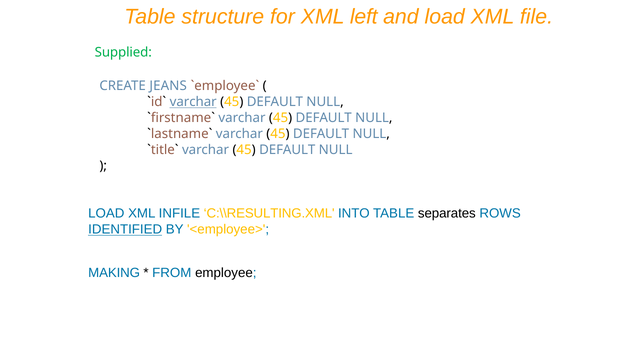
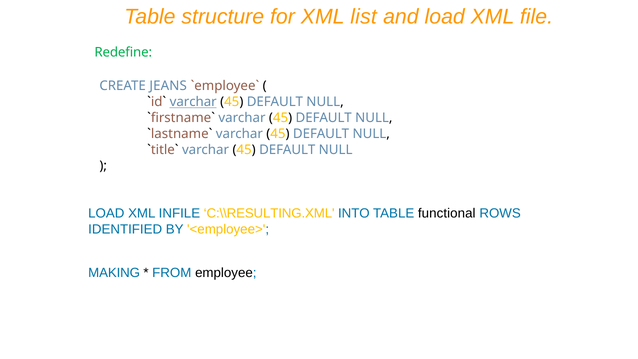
left: left -> list (364, 17)
Supplied: Supplied -> Redefine (123, 52)
separates: separates -> functional (447, 213)
IDENTIFIED underline: present -> none (125, 229)
